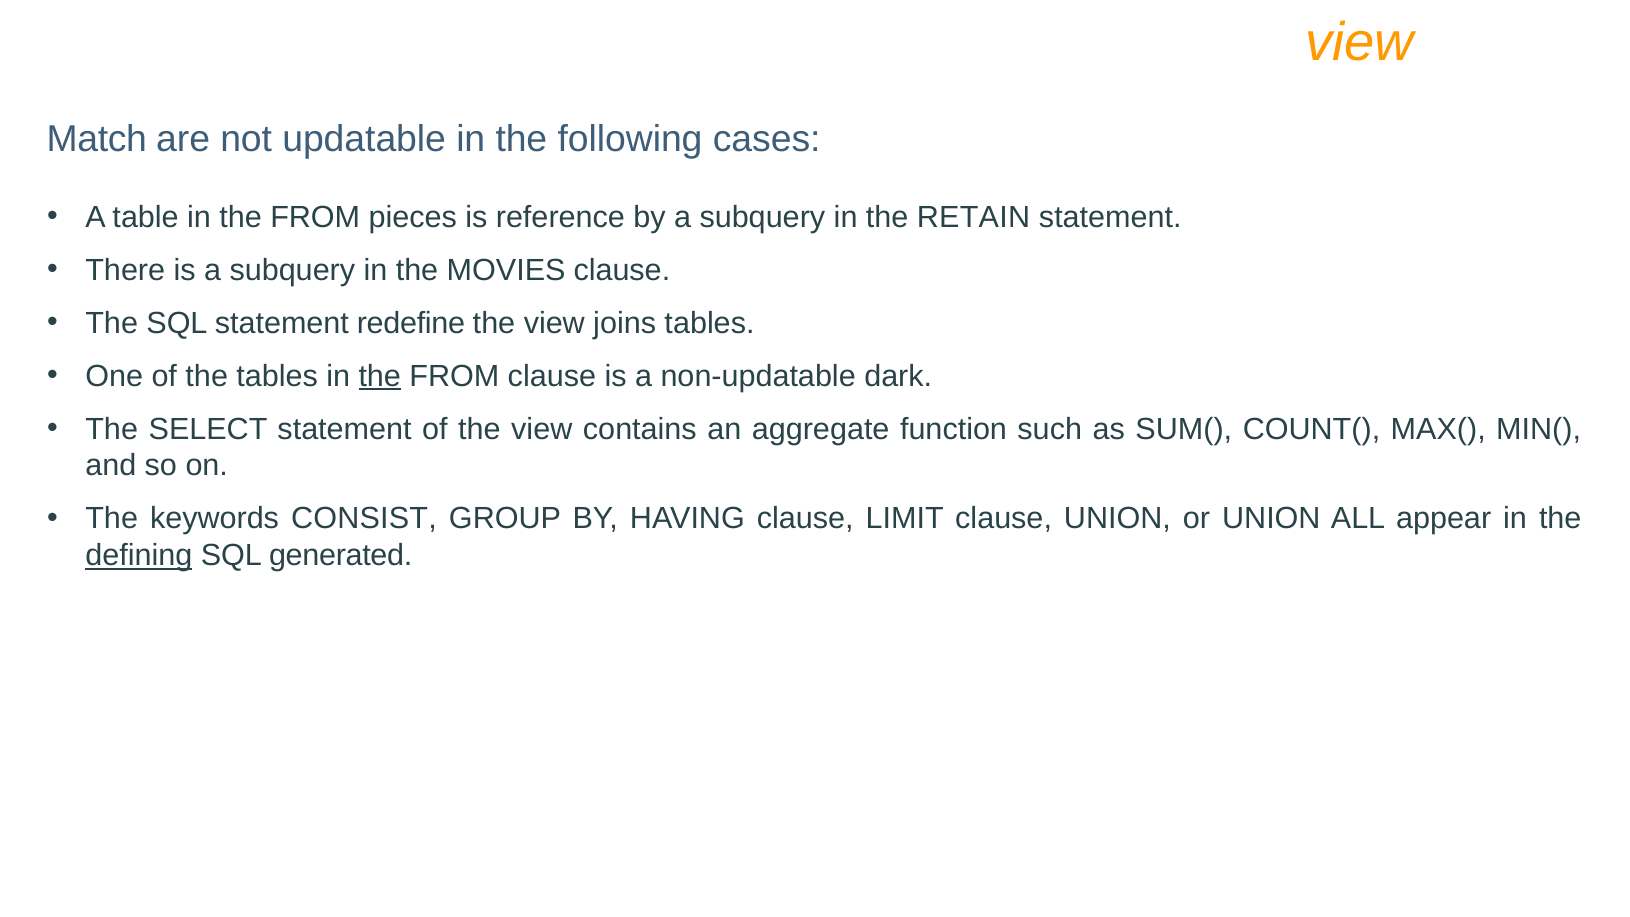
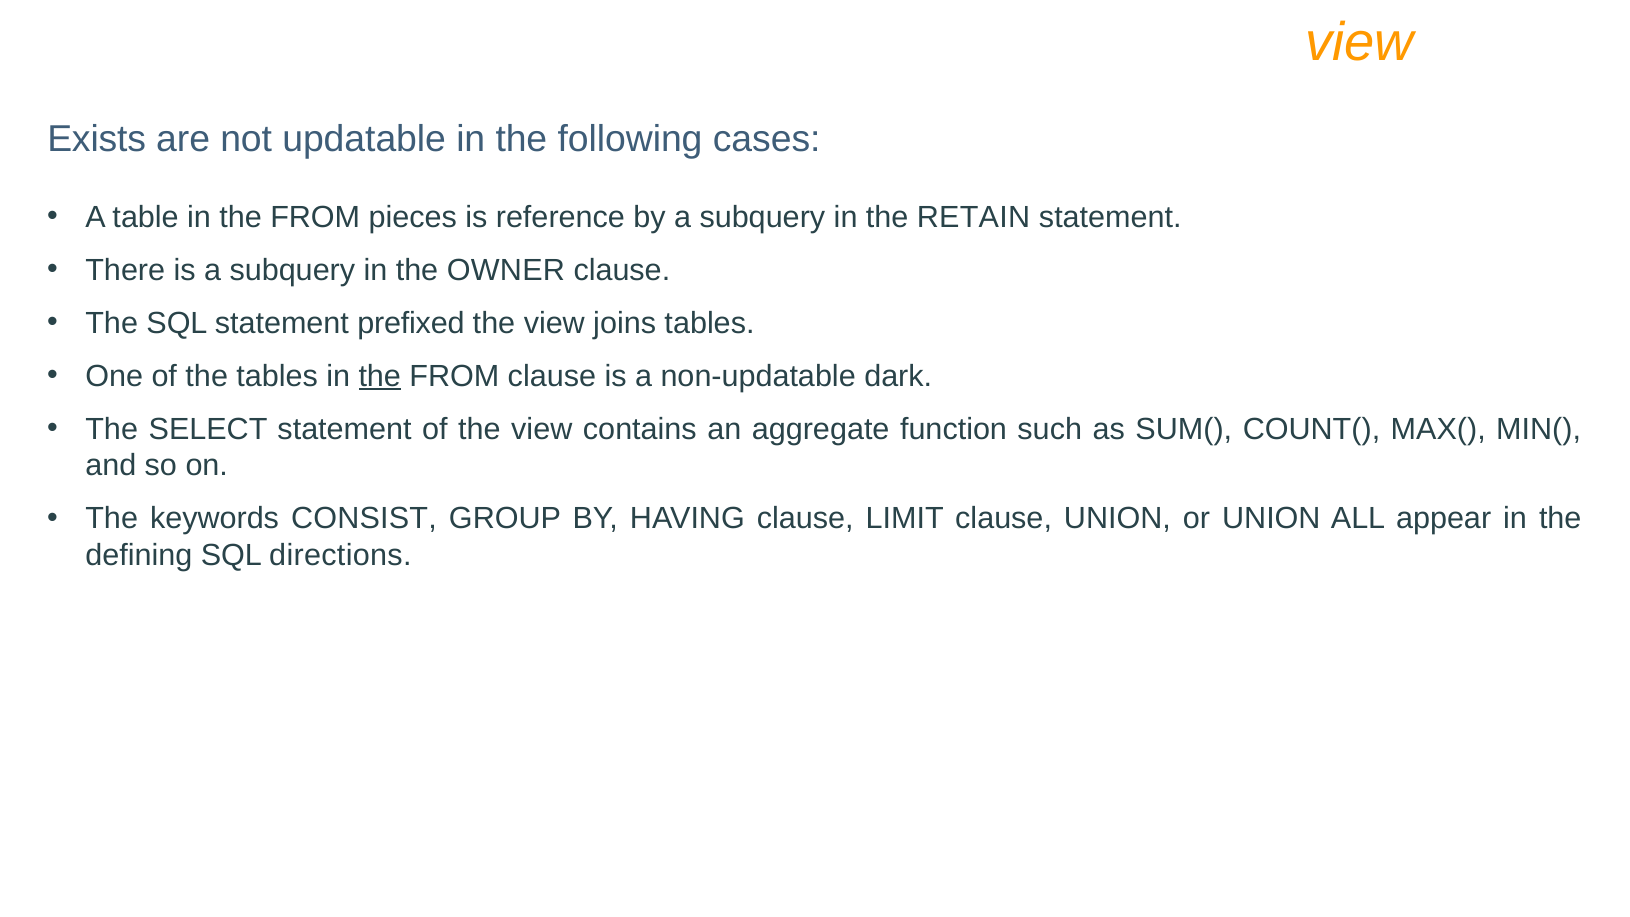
Match: Match -> Exists (97, 139)
MOVIES: MOVIES -> OWNER (506, 270)
redefine: redefine -> prefixed (411, 323)
defining underline: present -> none (139, 555)
generated: generated -> directions (340, 555)
